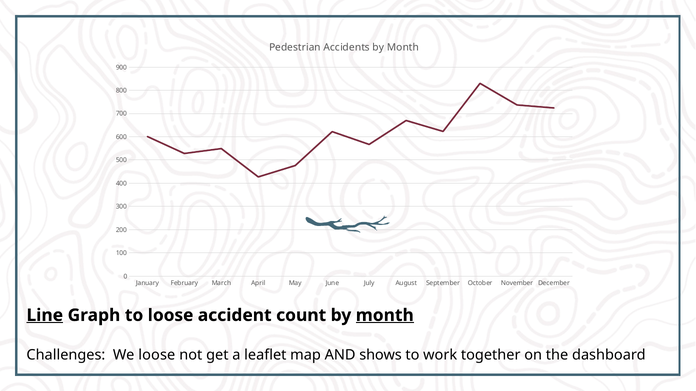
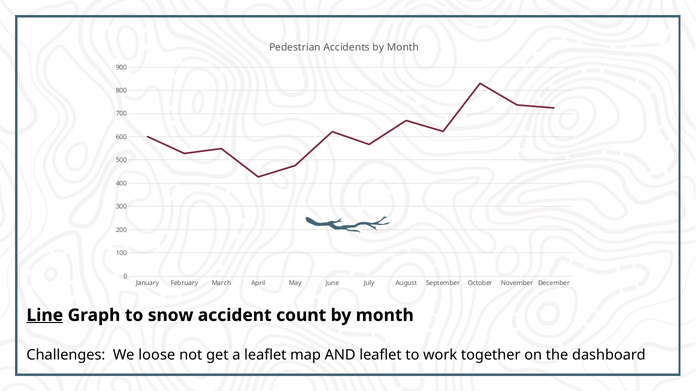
to loose: loose -> snow (171, 316)
month underline: present -> none (385, 316)
AND shows: shows -> leaflet (381, 355)
